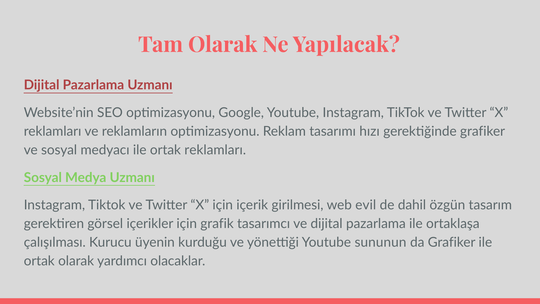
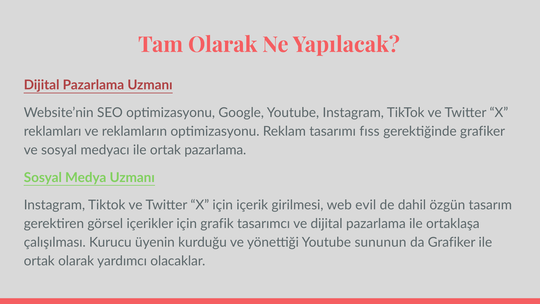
hızı: hızı -> fıss (370, 131)
ortak reklamları: reklamları -> pazarlama (215, 150)
